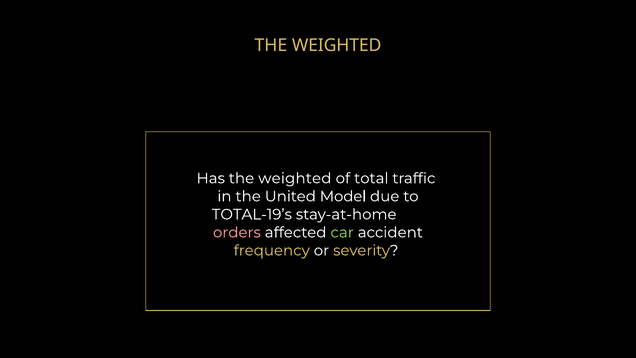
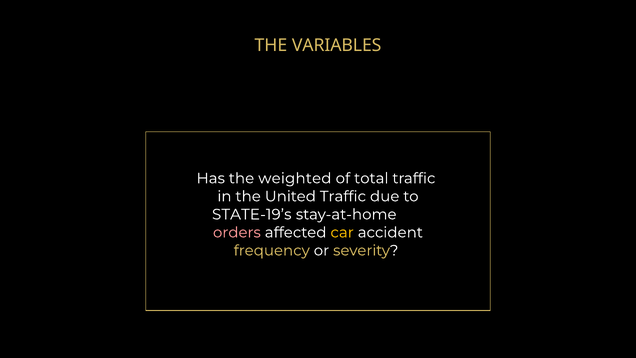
WEIGHTED: WEIGHTED -> VARIABLES (337, 45)
United Model: Model -> Traffic (343, 196)
TOTAL-19’s: TOTAL-19’s -> STATE-19’s (252, 214)
car colour: light green -> yellow (342, 232)
